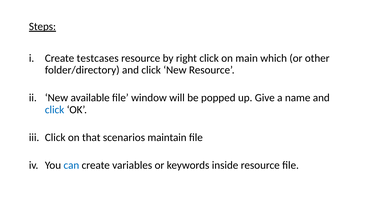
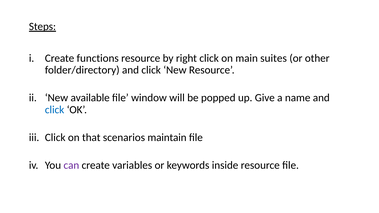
testcases: testcases -> functions (98, 58)
which: which -> suites (274, 58)
can colour: blue -> purple (71, 165)
